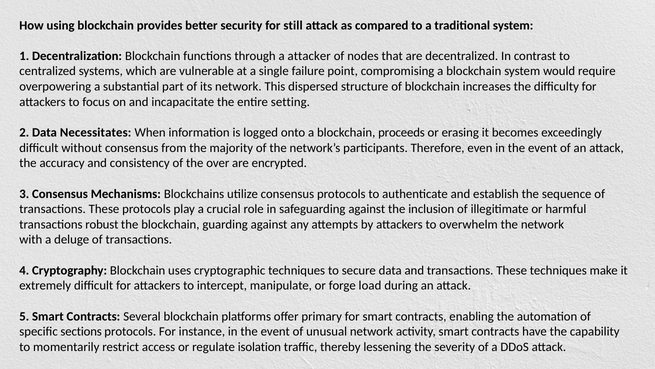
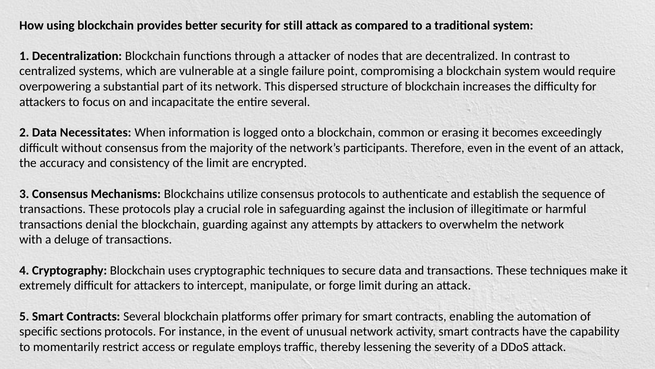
entire setting: setting -> several (290, 102)
proceeds: proceeds -> common (401, 132)
the over: over -> limit (218, 163)
robust: robust -> denial (102, 224)
forge load: load -> limit (370, 285)
isolation: isolation -> employs (259, 346)
